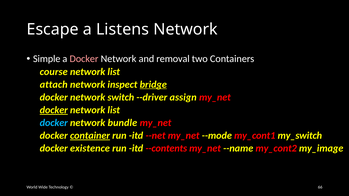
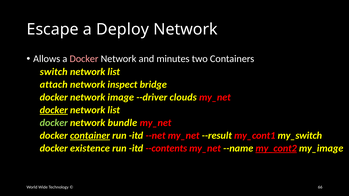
Listens: Listens -> Deploy (123, 29)
Simple: Simple -> Allows (47, 59)
removal: removal -> minutes (173, 59)
course: course -> switch (54, 72)
bridge underline: present -> none (153, 85)
switch: switch -> image (121, 97)
assign: assign -> clouds (183, 97)
docker colour: light blue -> light green (54, 123)
--mode: --mode -> --result (217, 136)
my_cont2 underline: none -> present (276, 149)
